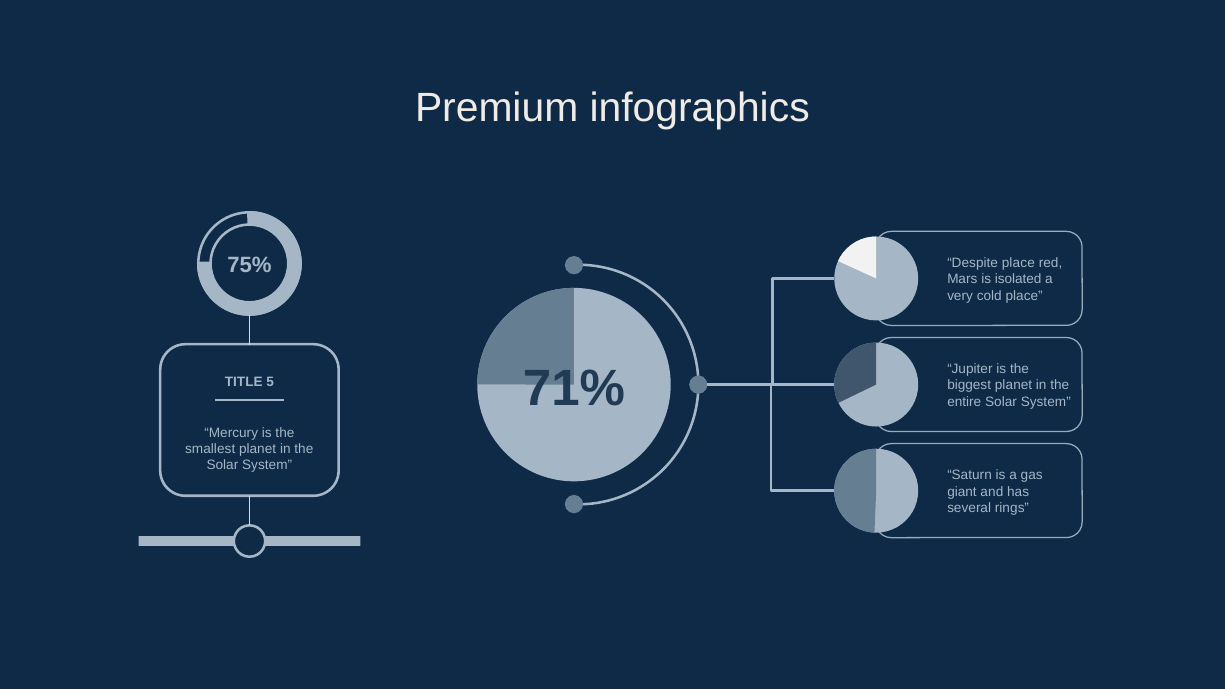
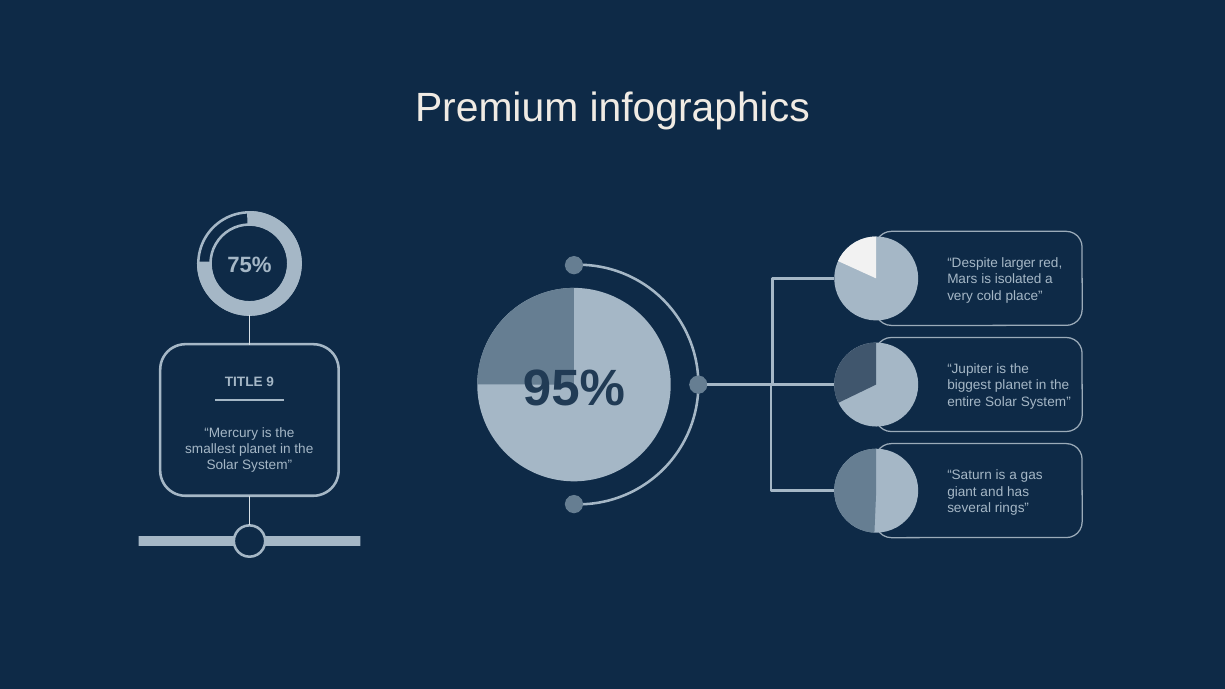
Despite place: place -> larger (1018, 263)
71%: 71% -> 95% (574, 388)
5: 5 -> 9 (270, 382)
